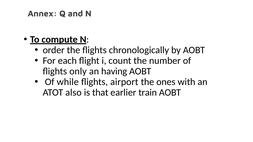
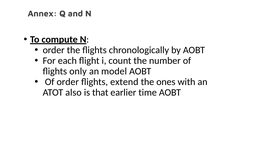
having: having -> model (114, 71)
Of while: while -> order (68, 82)
airport: airport -> extend (124, 82)
train: train -> time (148, 93)
